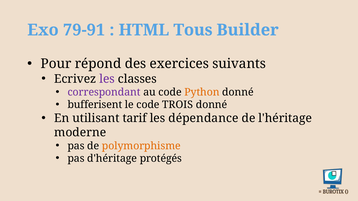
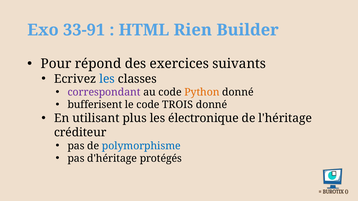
79-91: 79-91 -> 33-91 (84, 30)
Tous: Tous -> Rien (193, 30)
les colour: purple -> blue (107, 79)
tarif: tarif -> plus (135, 118)
dépendance: dépendance -> électronique (204, 118)
moderne: moderne -> créditeur (80, 133)
polymorphisme colour: orange -> blue (141, 146)
